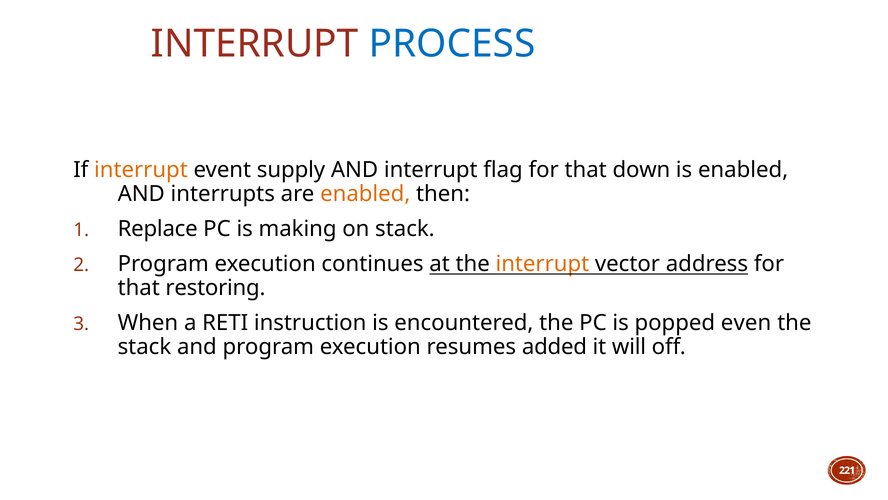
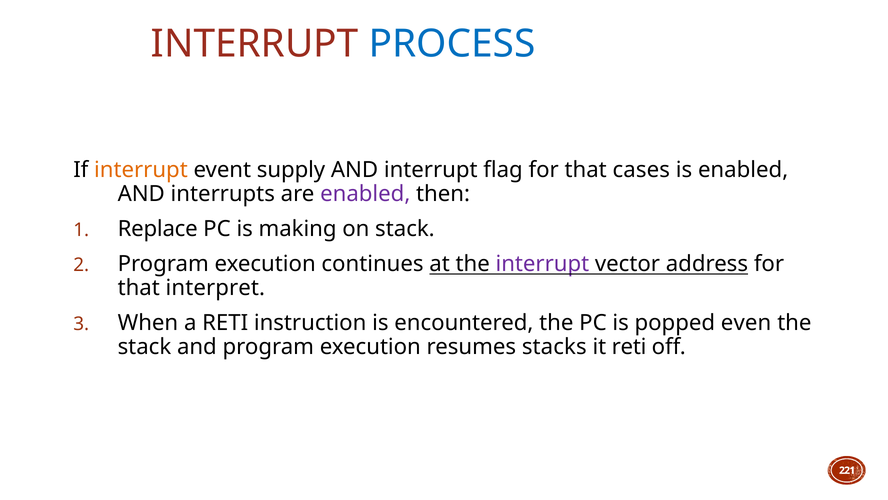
down: down -> cases (641, 170)
enabled colour: orange -> purple (365, 194)
interrupt colour: orange -> purple (542, 264)
restoring: restoring -> interpret (215, 288)
added: added -> stacks (554, 347)
it will: will -> reti (629, 347)
